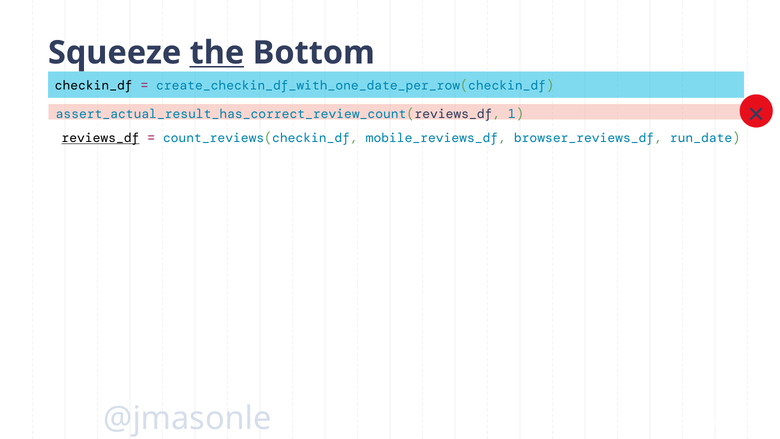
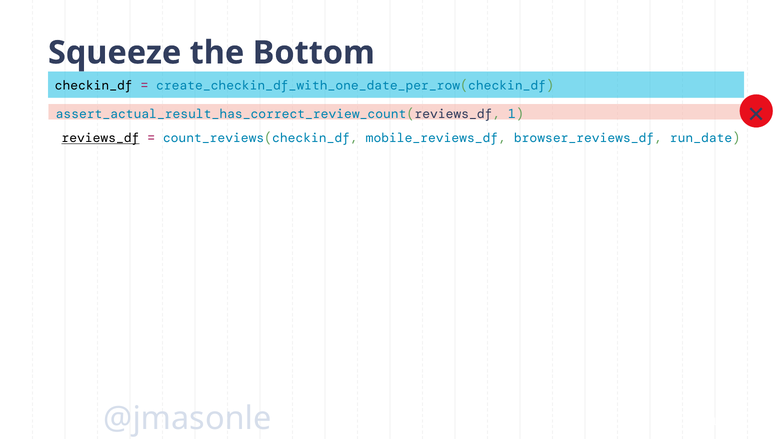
the underline: present -> none (217, 53)
